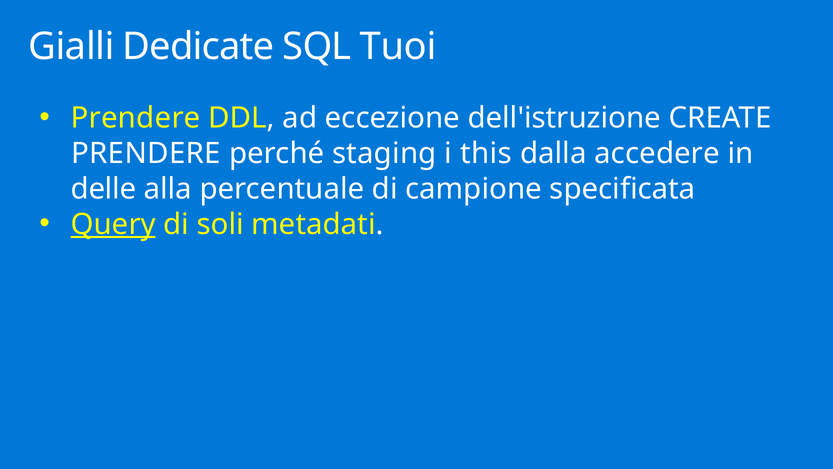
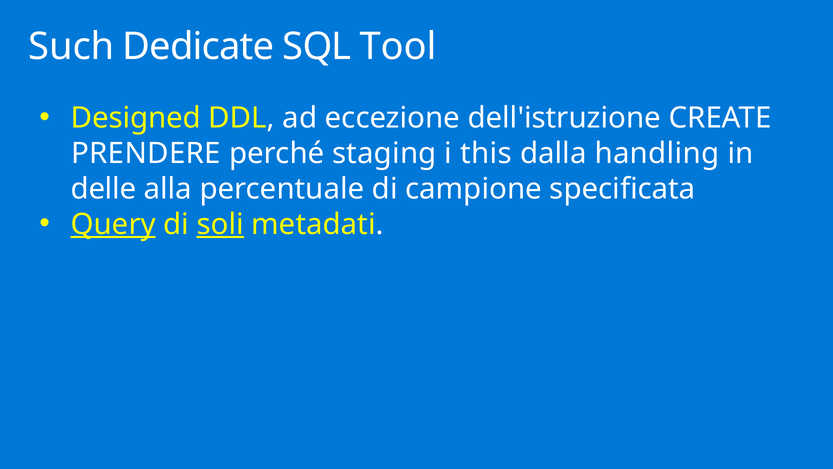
Gialli: Gialli -> Such (71, 46)
Tuoi: Tuoi -> Tool (398, 46)
Prendere: Prendere -> Designed (136, 118)
accedere: accedere -> handling (657, 153)
soli underline: none -> present (220, 224)
